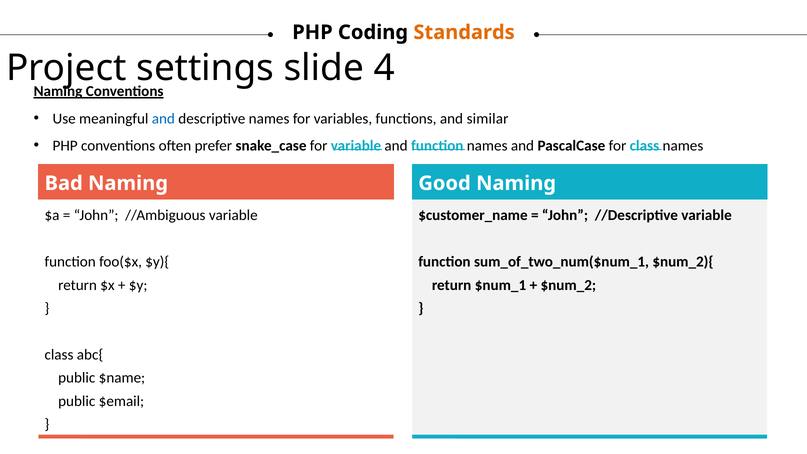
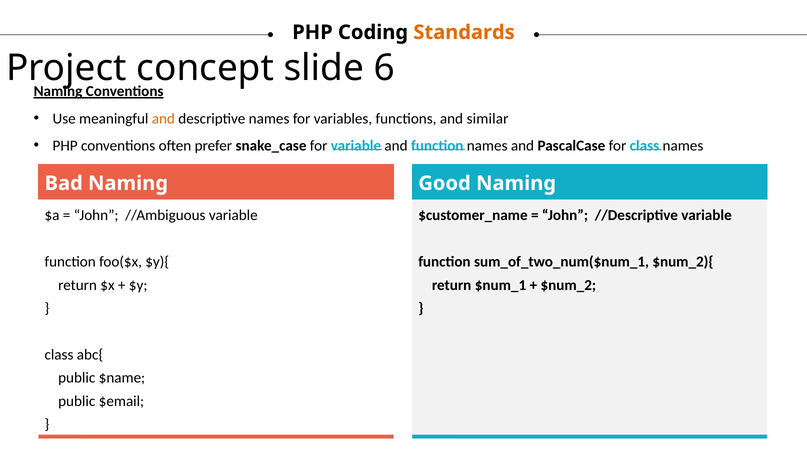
settings: settings -> concept (205, 68)
4: 4 -> 6 (384, 68)
and colour: blue -> orange (163, 119)
